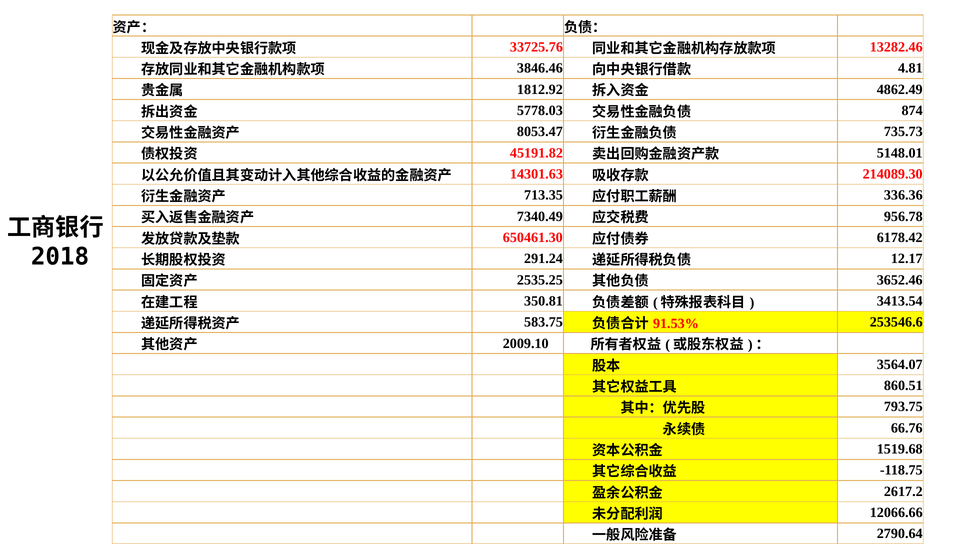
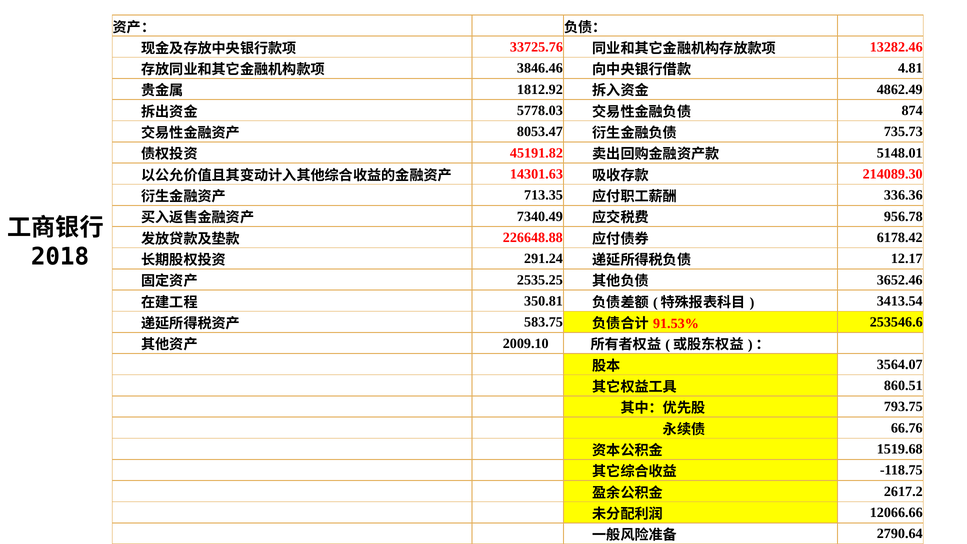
650461.30: 650461.30 -> 226648.88 (533, 238)
